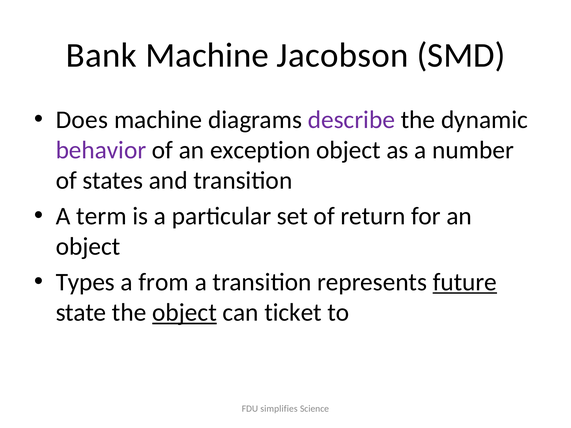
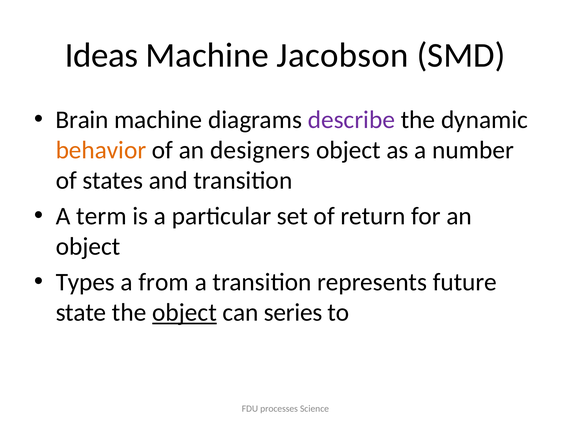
Bank: Bank -> Ideas (102, 55)
Does: Does -> Brain (82, 120)
behavior colour: purple -> orange (101, 150)
exception: exception -> designers (260, 150)
future underline: present -> none (465, 282)
ticket: ticket -> series (293, 313)
simplifies: simplifies -> processes (279, 409)
